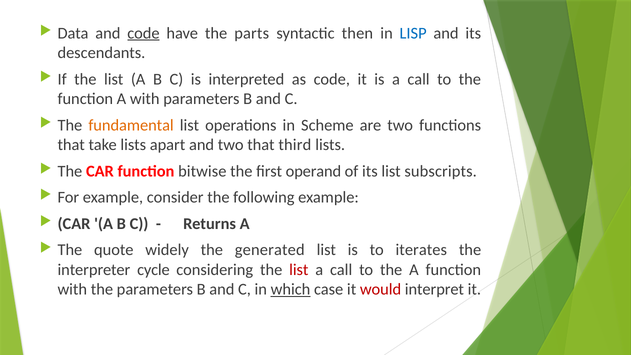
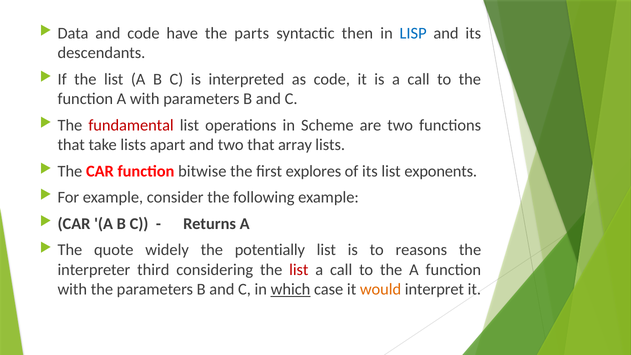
code underline: present -> none (143, 33)
fundamental colour: orange -> red (131, 125)
third: third -> array (295, 145)
operand: operand -> explores (313, 171)
subscripts: subscripts -> exponents (441, 171)
generated: generated -> potentially (270, 250)
iterates: iterates -> reasons (421, 250)
cycle: cycle -> third (153, 270)
would colour: red -> orange (381, 289)
